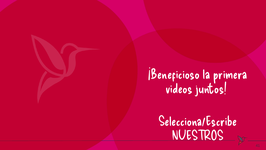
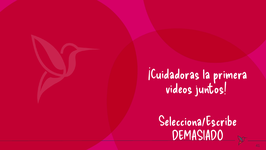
¡Beneficioso: ¡Beneficioso -> ¡Cuidadoras (174, 74)
NUESTROS: NUESTROS -> DEMASIADO (198, 136)
